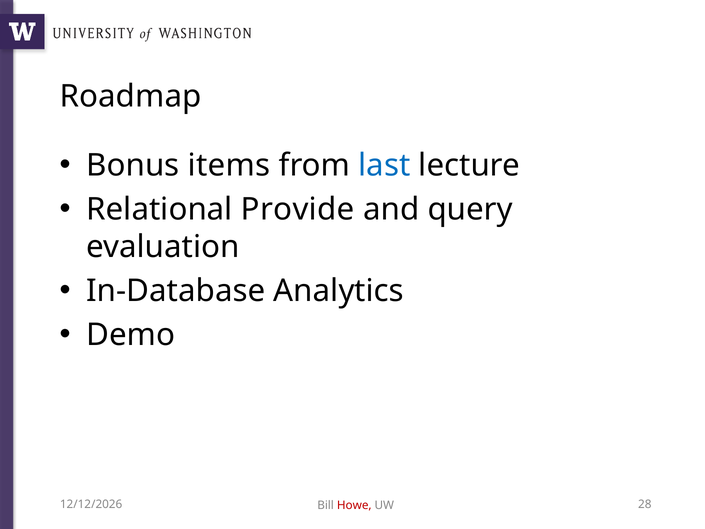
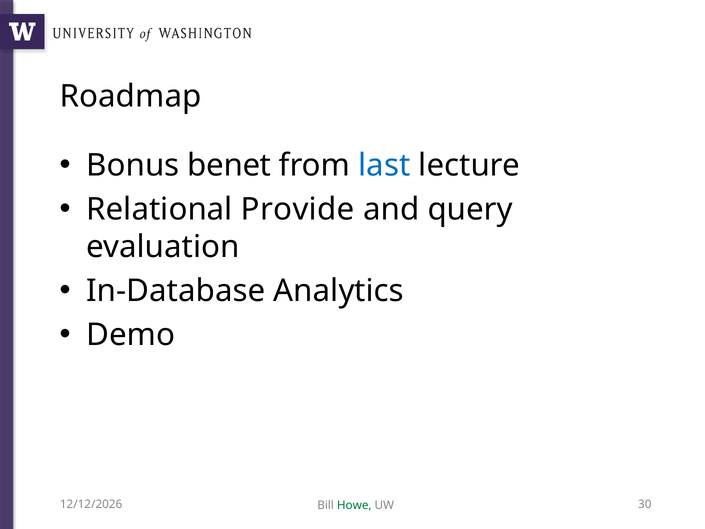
items: items -> benet (229, 166)
28: 28 -> 30 (645, 504)
Howe colour: red -> green (354, 505)
